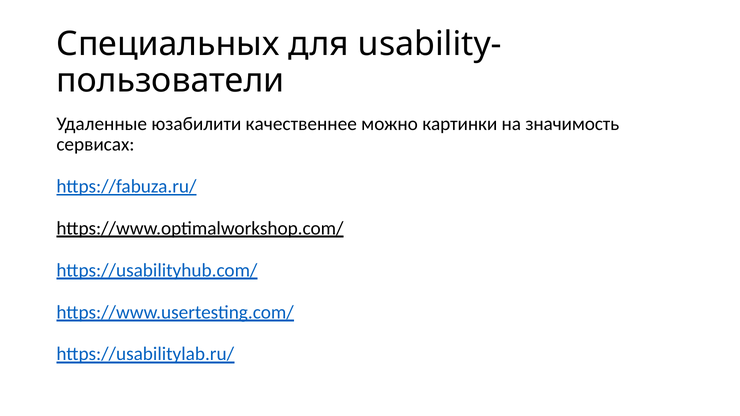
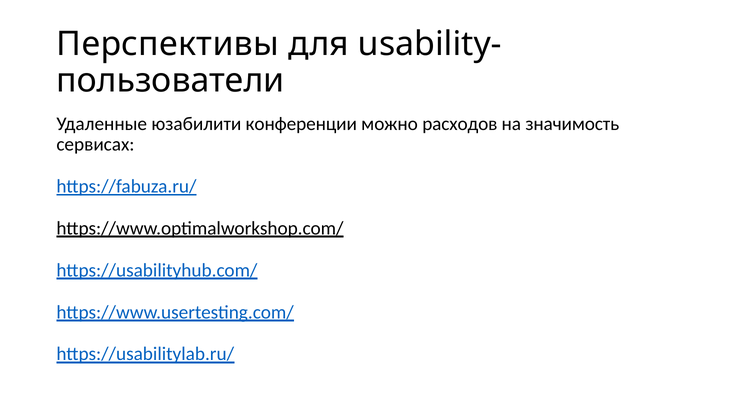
Специальных: Специальных -> Перспективы (168, 44)
качественнее: качественнее -> конференции (301, 124)
картинки: картинки -> расходов (460, 124)
